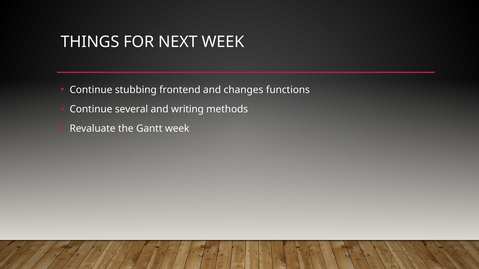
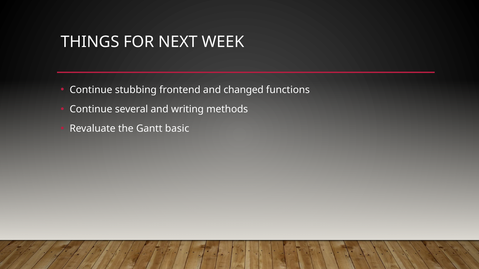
changes: changes -> changed (244, 90)
Gantt week: week -> basic (177, 129)
